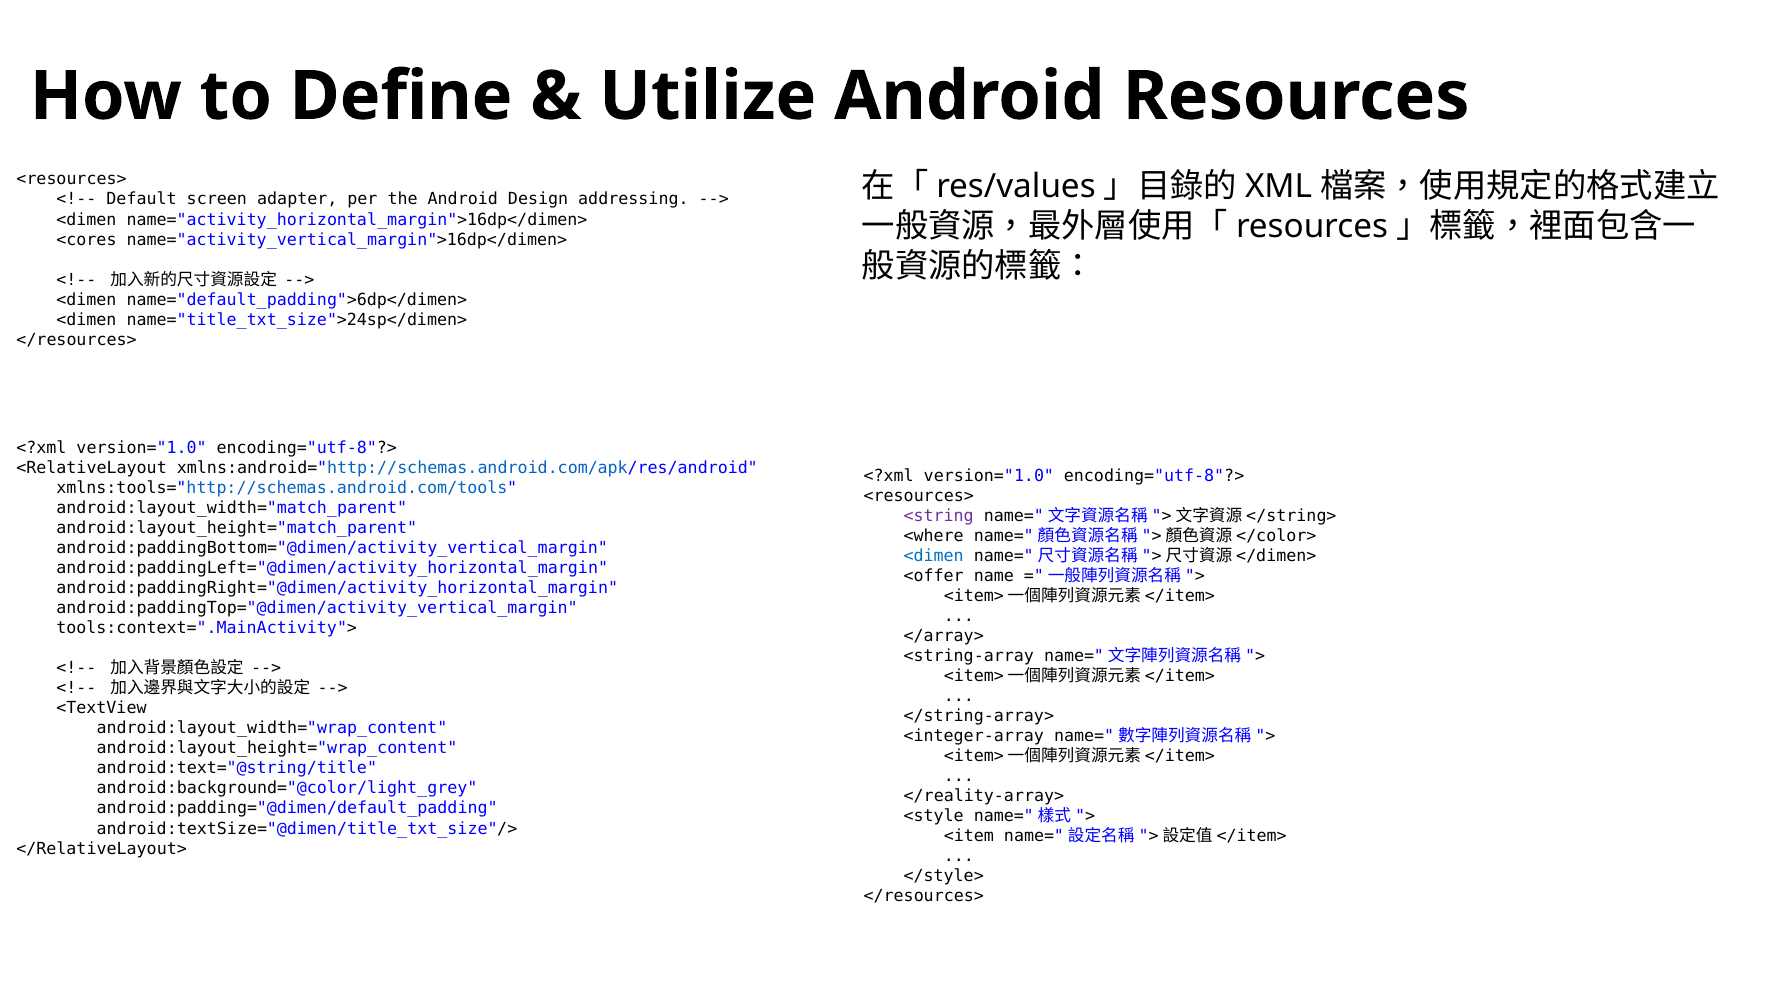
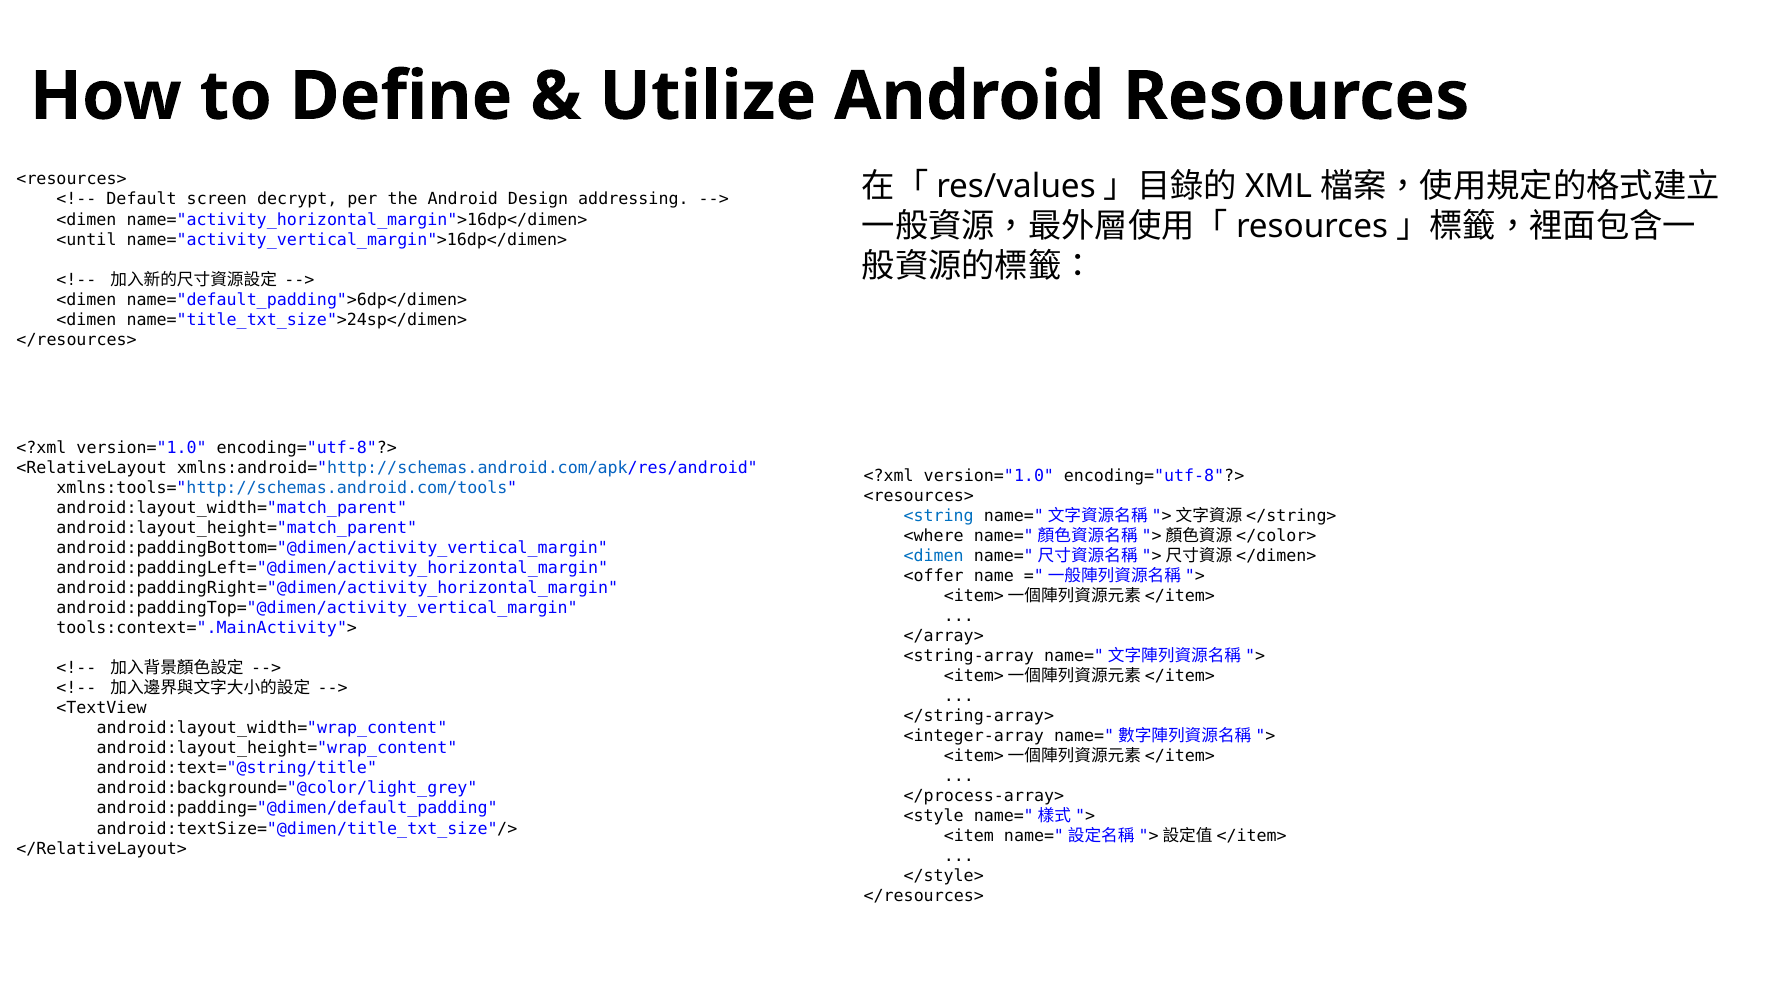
adapter: adapter -> decrypt (297, 199)
<cores: <cores -> <until (86, 240)
<string colour: purple -> blue (939, 516)
</reality-array>: </reality-array> -> </process-array> (984, 796)
